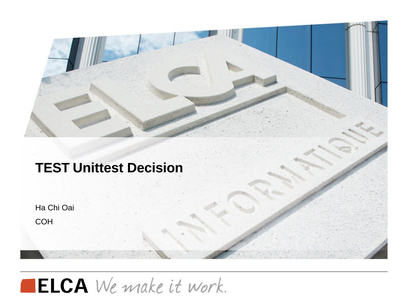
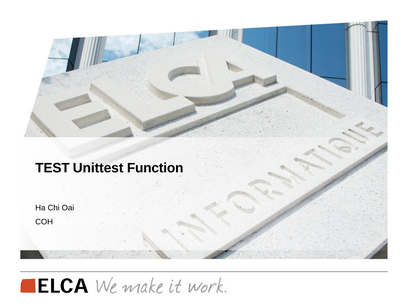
Decision: Decision -> Function (155, 168)
